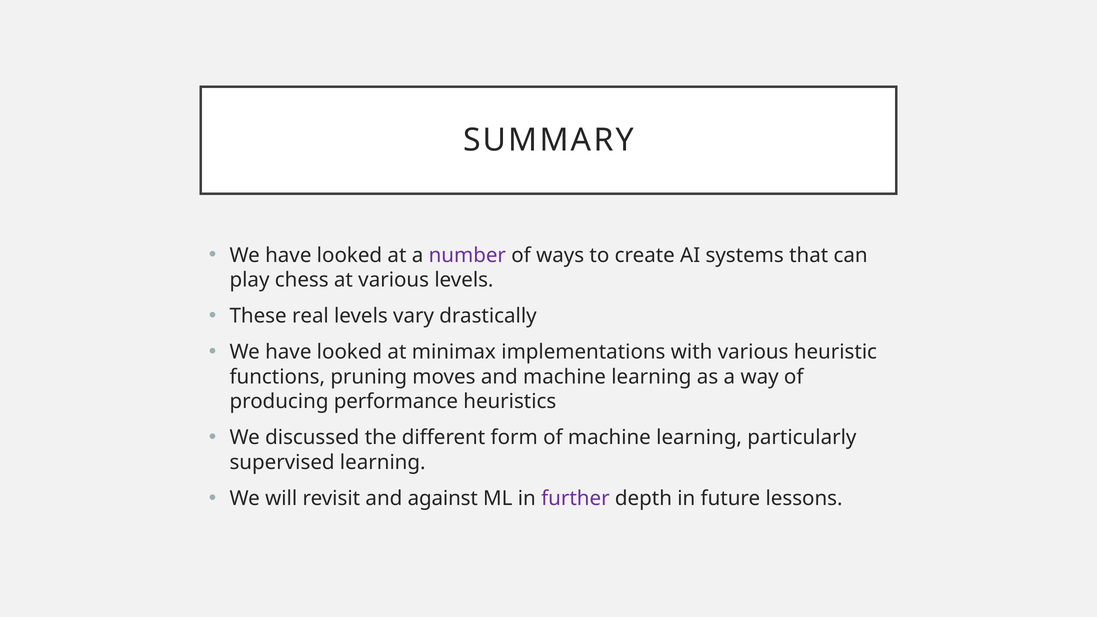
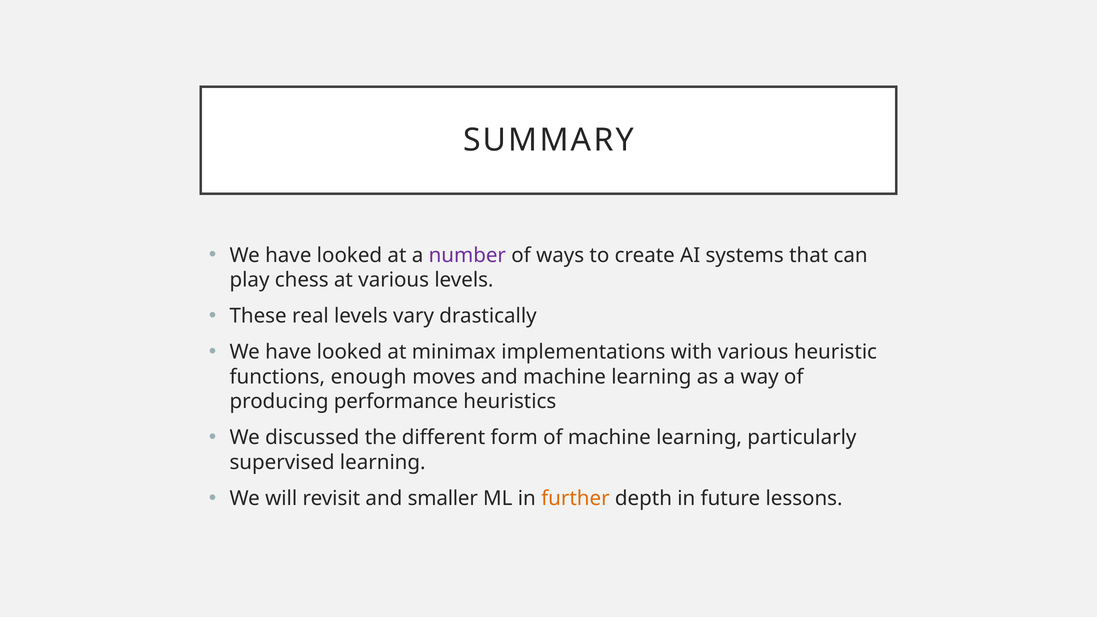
pruning: pruning -> enough (369, 377)
against: against -> smaller (443, 498)
further colour: purple -> orange (575, 498)
